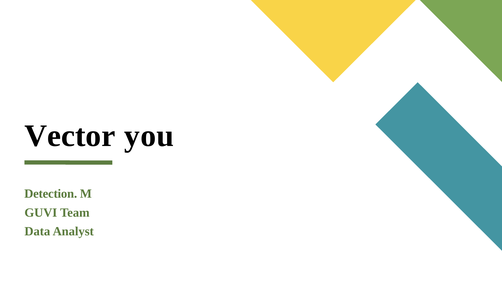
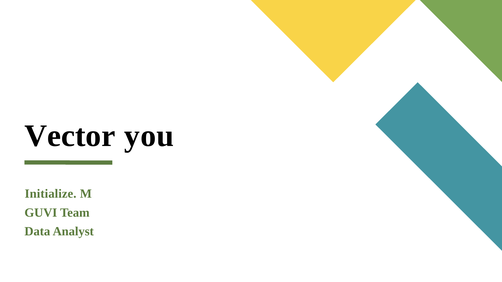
Detection: Detection -> Initialize (51, 194)
